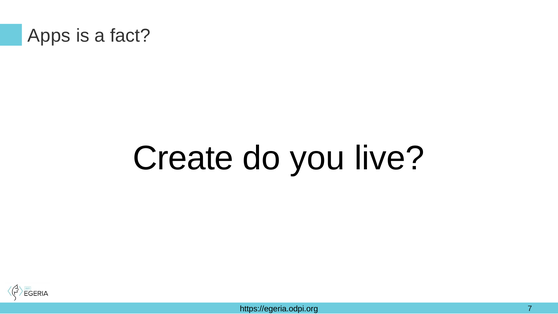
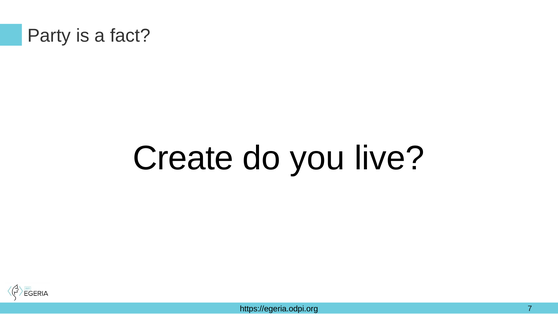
Apps: Apps -> Party (49, 36)
